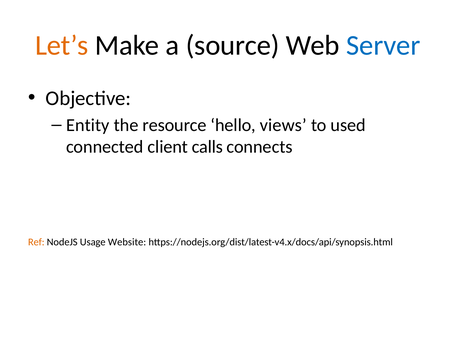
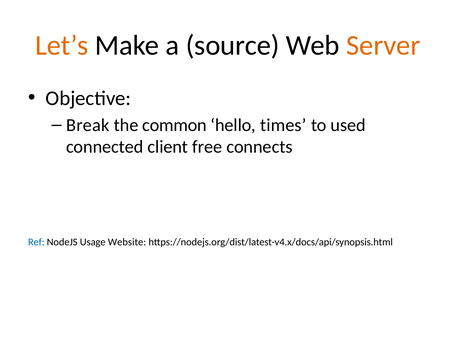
Server colour: blue -> orange (383, 45)
Entity: Entity -> Break (88, 125)
resource: resource -> common (175, 125)
views: views -> times (283, 125)
calls: calls -> free (207, 147)
Ref colour: orange -> blue (36, 242)
